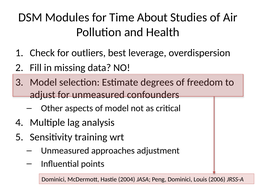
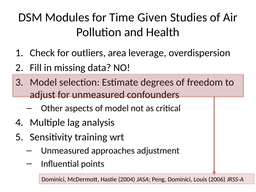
About: About -> Given (152, 17)
best: best -> area (117, 53)
